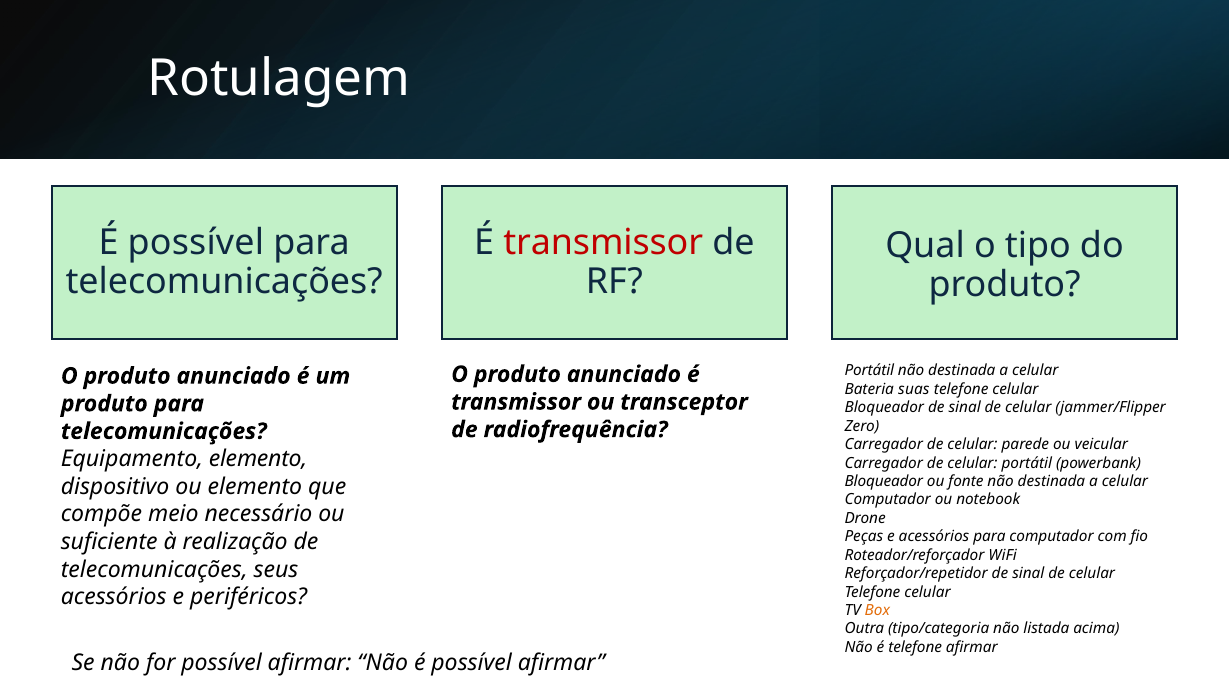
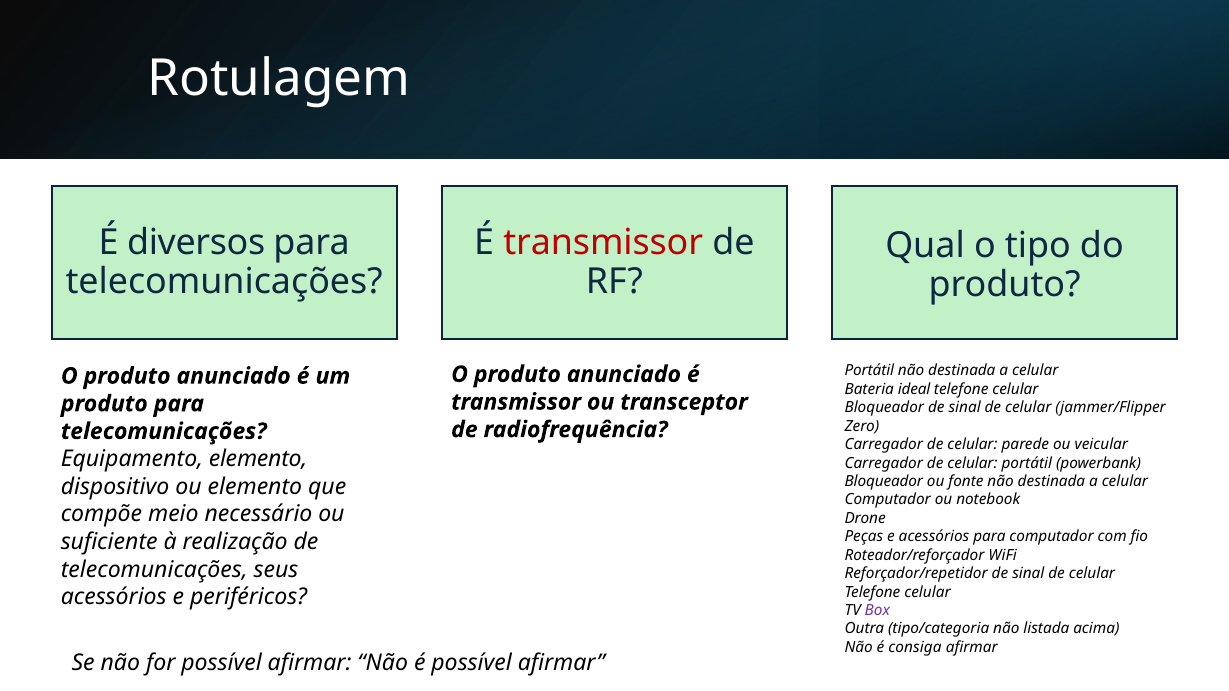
possível: possível -> diversos (196, 243)
suas: suas -> ideal (914, 390)
Box colour: orange -> purple (877, 611)
é telefone: telefone -> consiga (915, 648)
